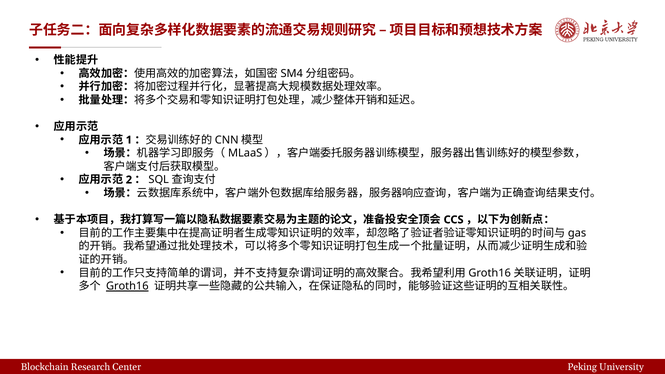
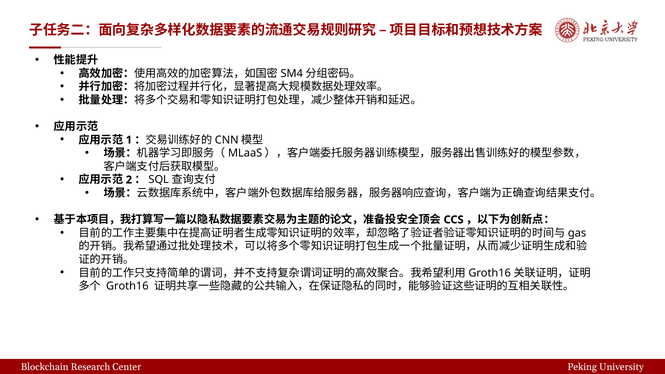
Groth16 underline: present -> none (127, 286)
